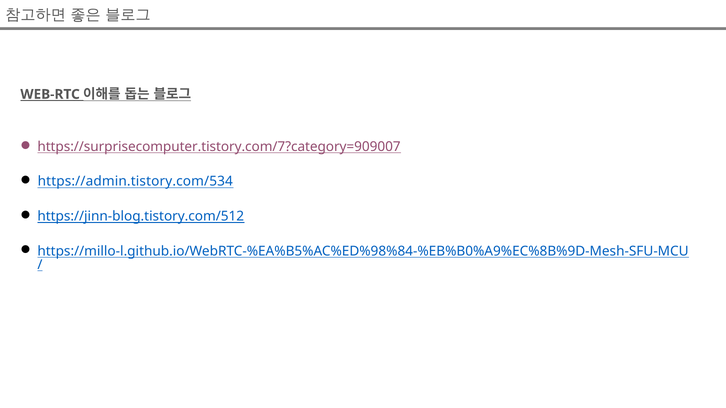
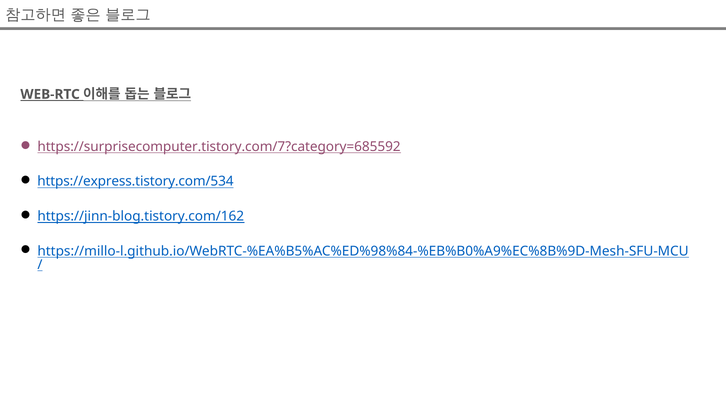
https://surprisecomputer.tistory.com/7?category=909007: https://surprisecomputer.tistory.com/7?category=909007 -> https://surprisecomputer.tistory.com/7?category=685592 (219, 147)
https://admin.tistory.com/534: https://admin.tistory.com/534 -> https://express.tistory.com/534 (135, 182)
https://jinn-blog.tistory.com/512: https://jinn-blog.tistory.com/512 -> https://jinn-blog.tistory.com/162 (141, 217)
